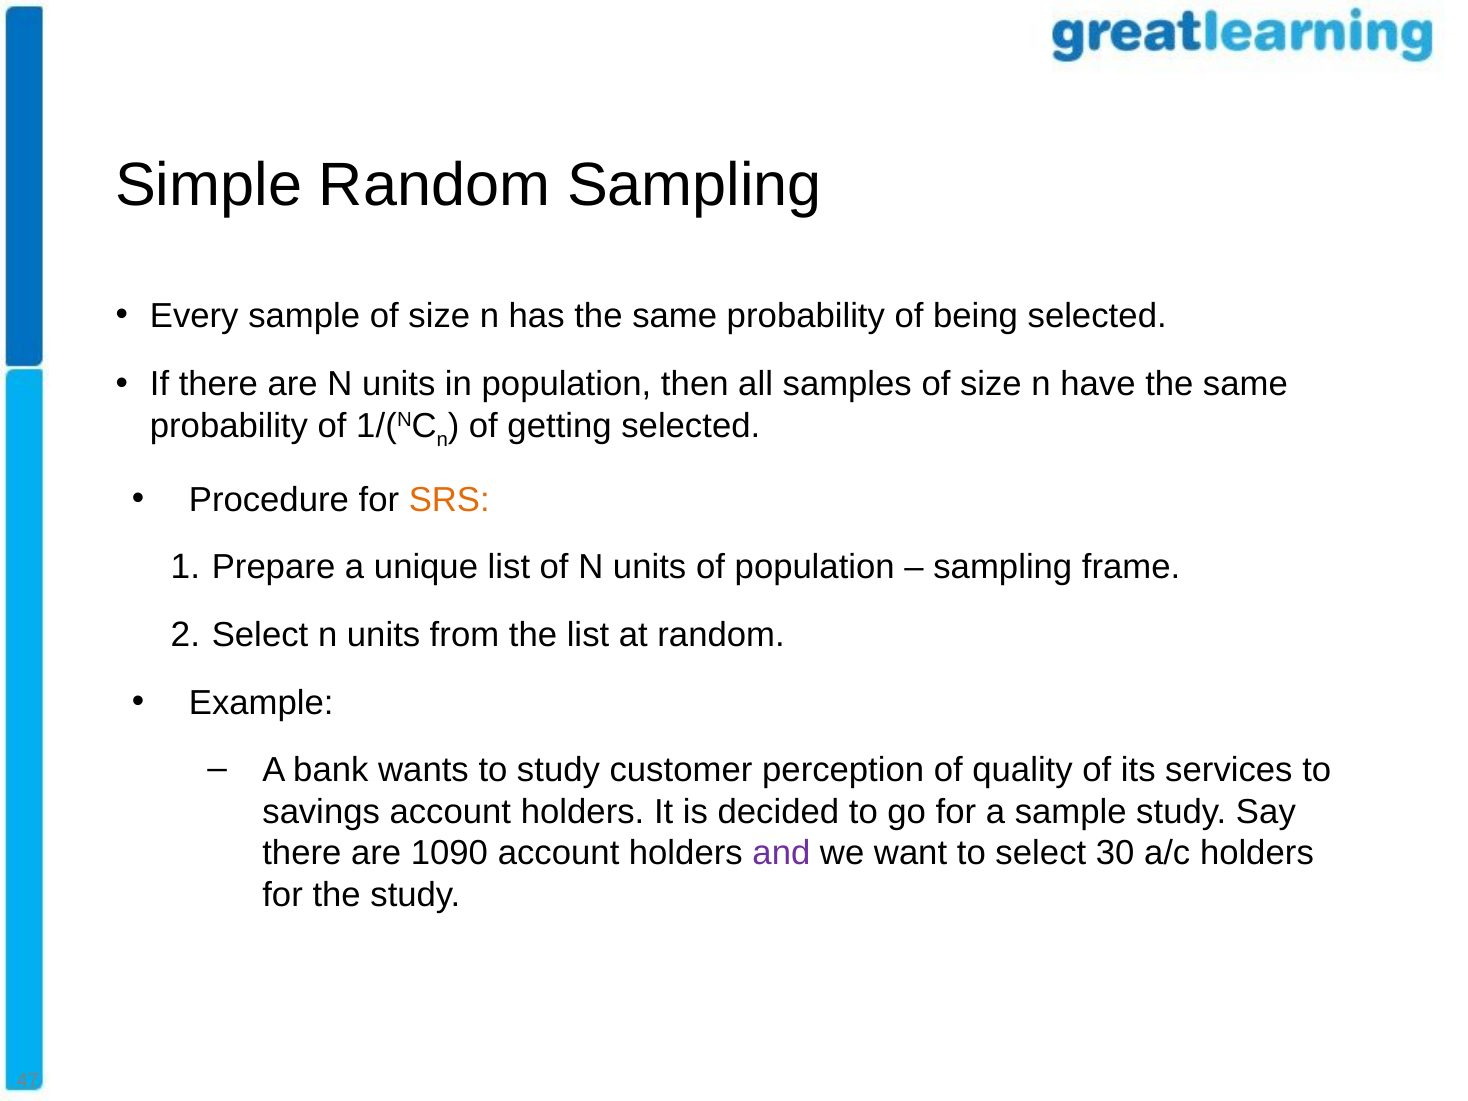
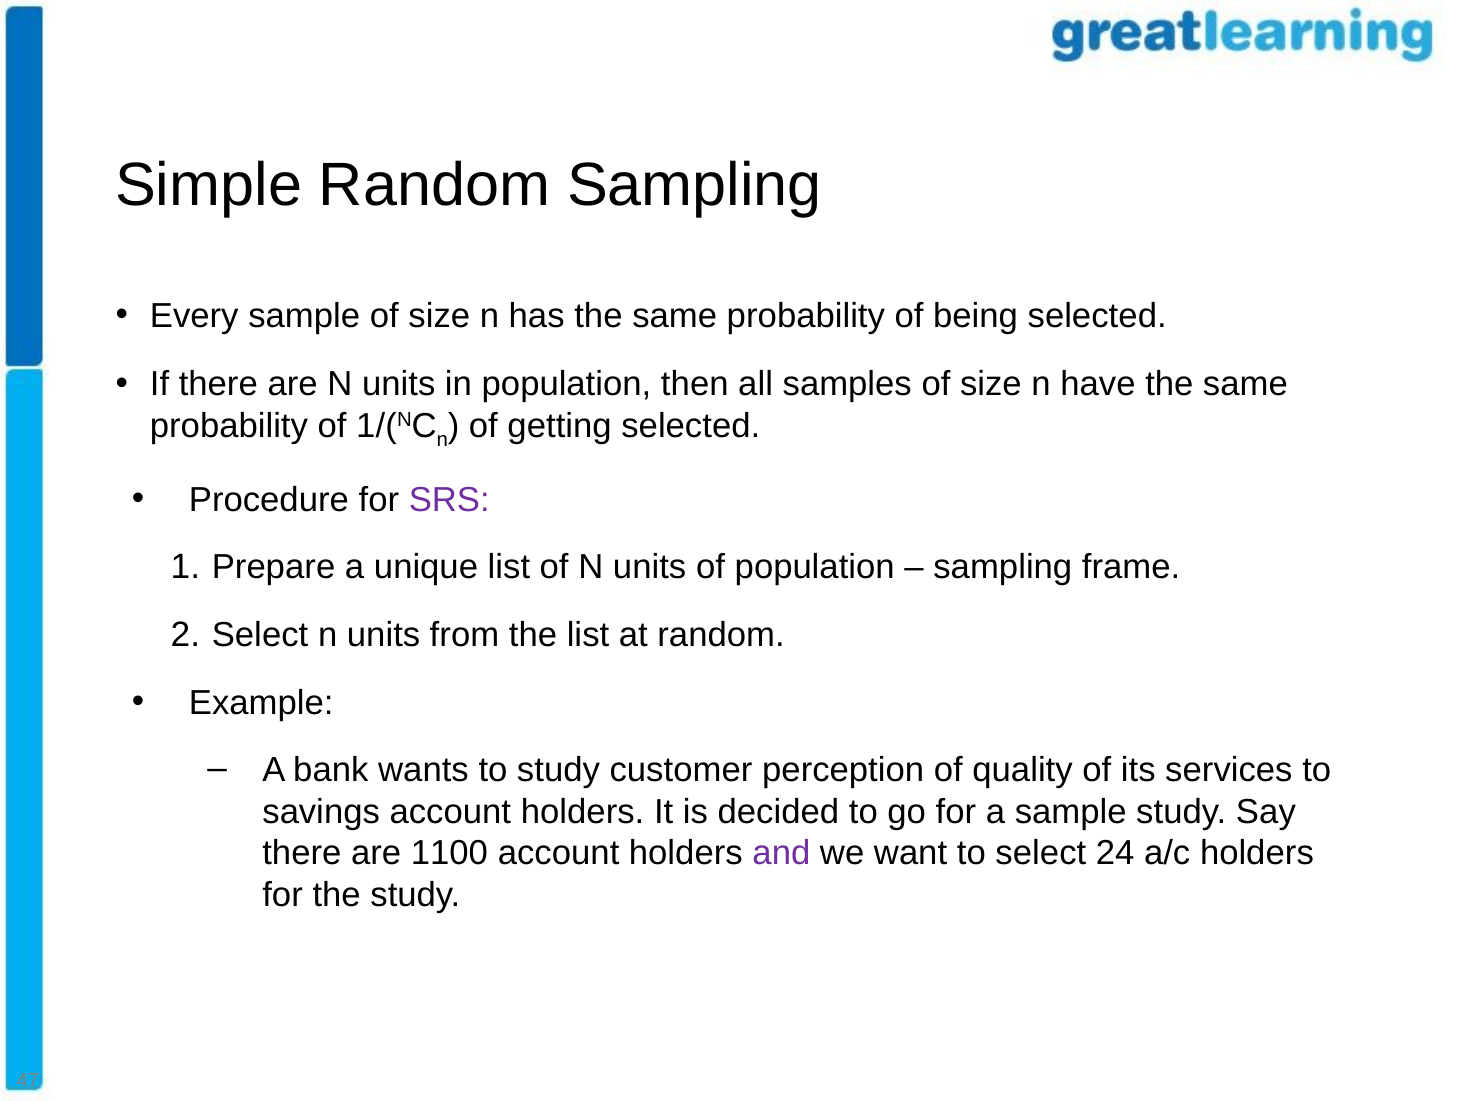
SRS colour: orange -> purple (449, 500)
1090: 1090 -> 1100 (449, 853)
30: 30 -> 24 (1115, 853)
